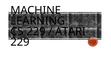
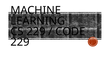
ATARI: ATARI -> CODE (70, 32)
